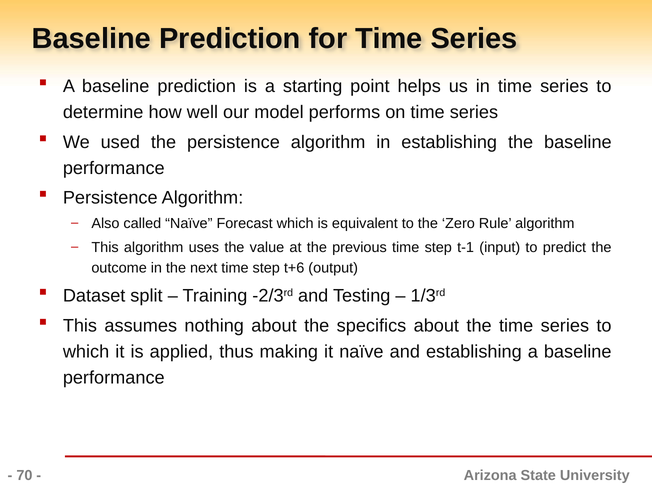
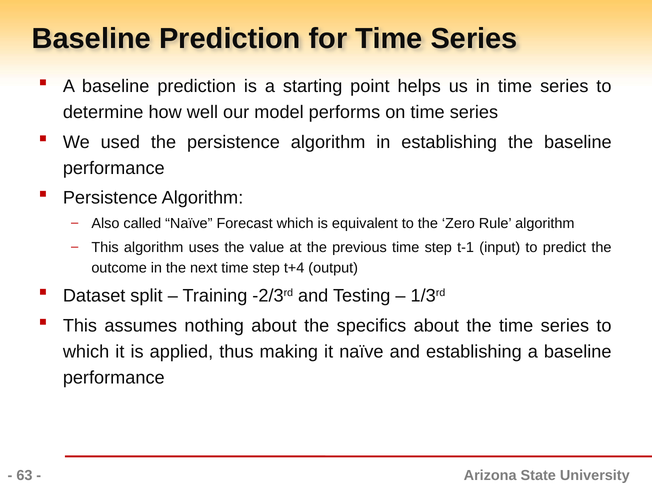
t+6: t+6 -> t+4 (294, 268)
70: 70 -> 63 (24, 475)
